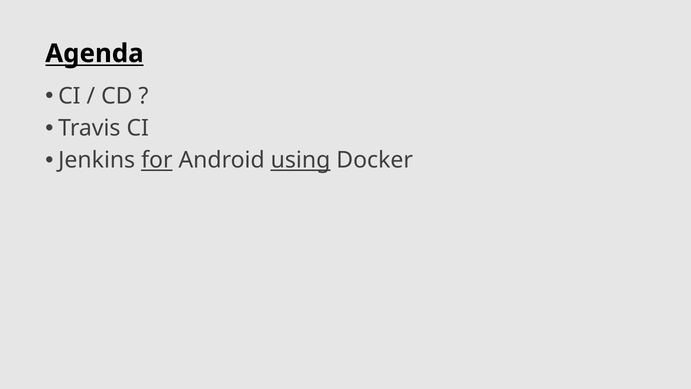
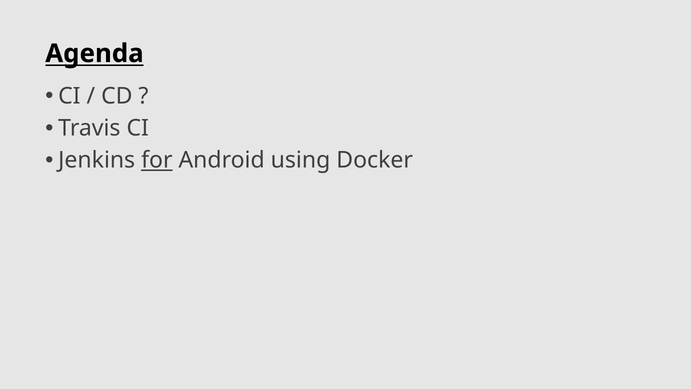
using underline: present -> none (301, 160)
